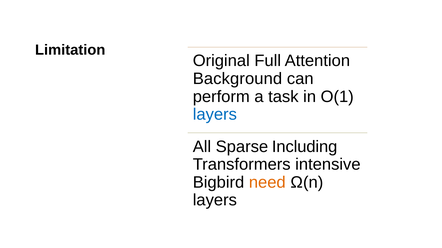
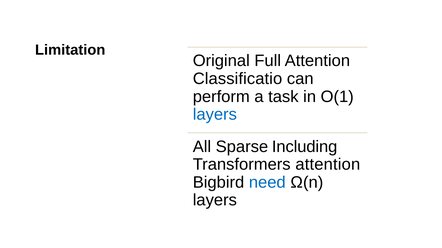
Background: Background -> Classificatio (237, 79)
Transformers intensive: intensive -> attention (328, 165)
need colour: orange -> blue (267, 183)
